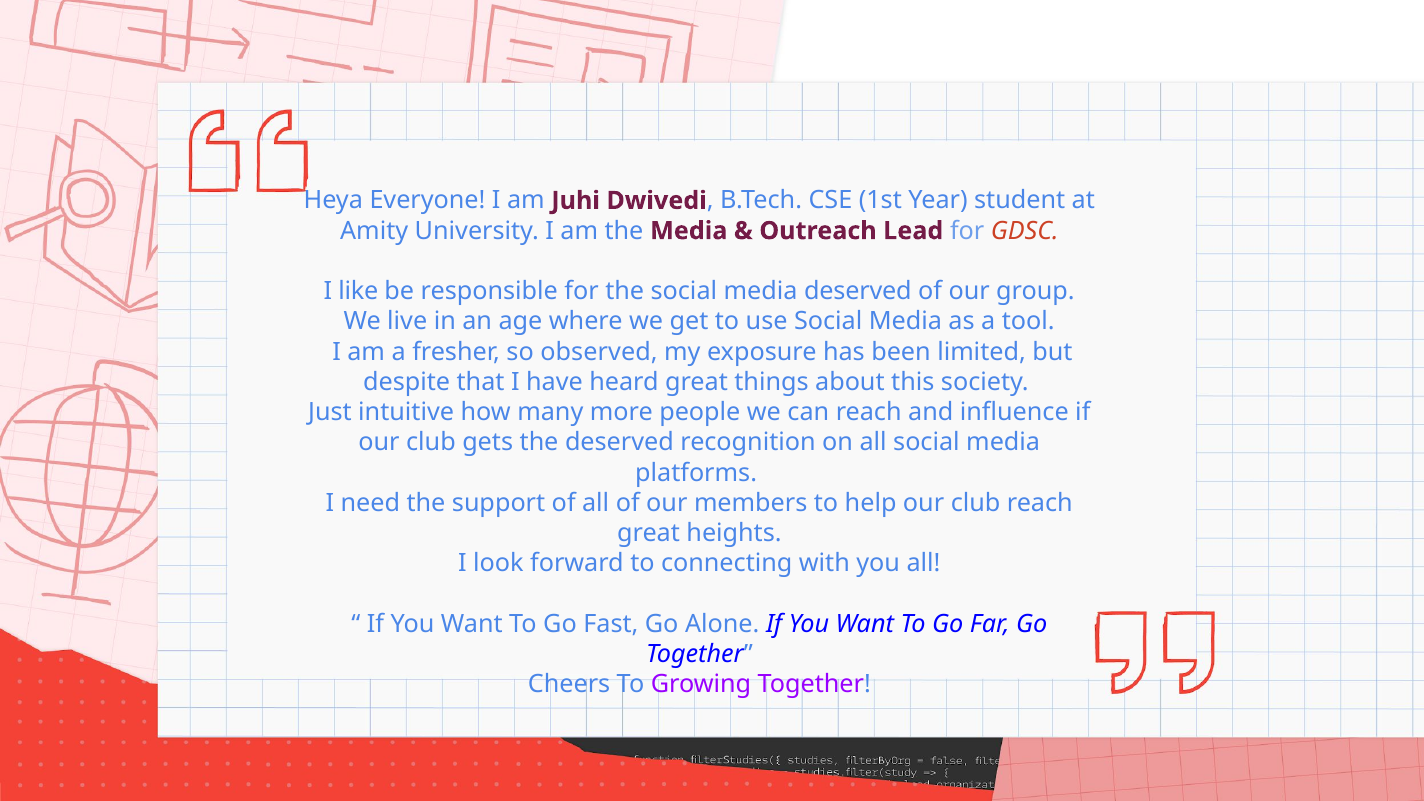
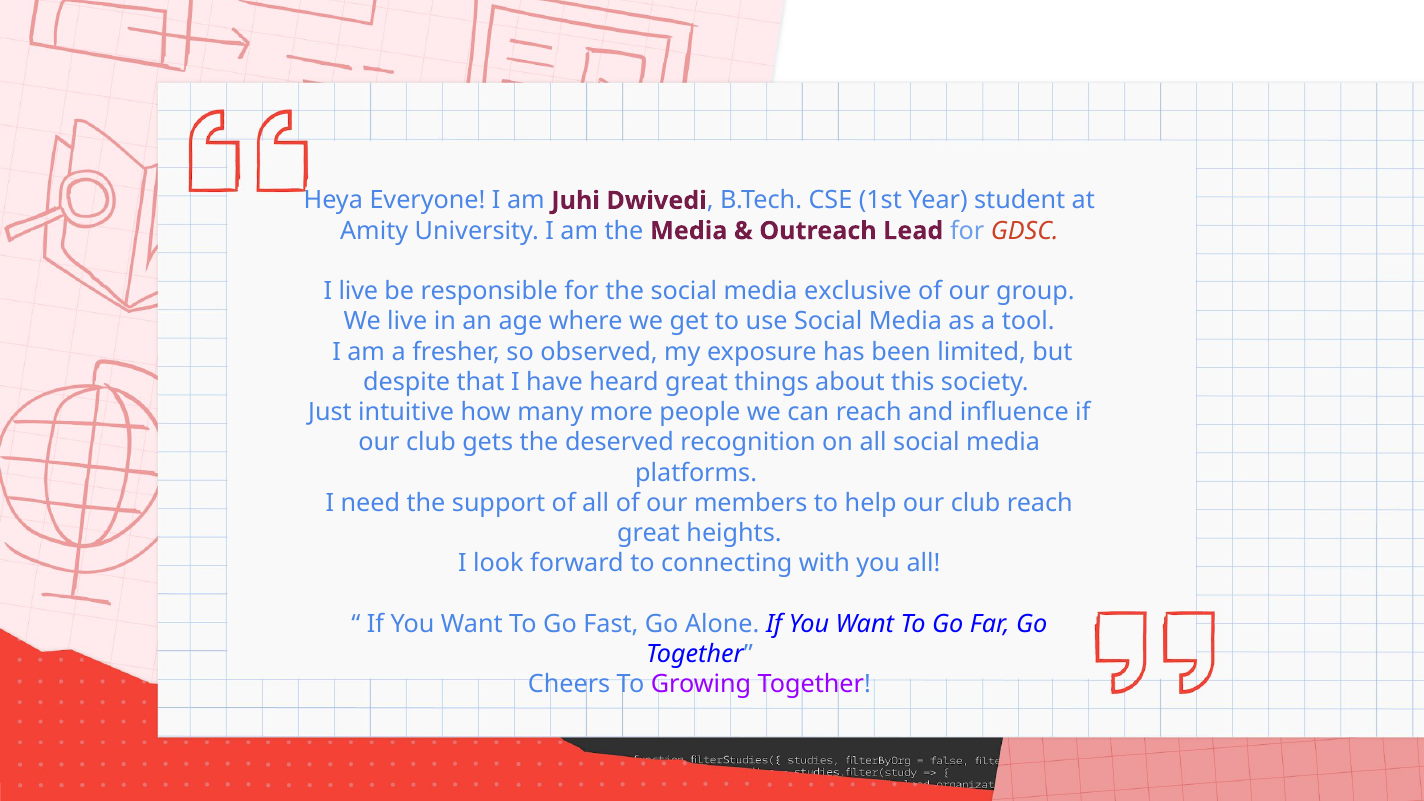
I like: like -> live (358, 291)
media deserved: deserved -> exclusive (858, 291)
